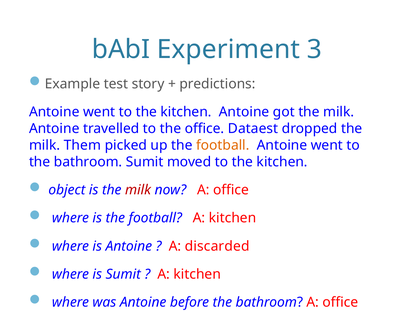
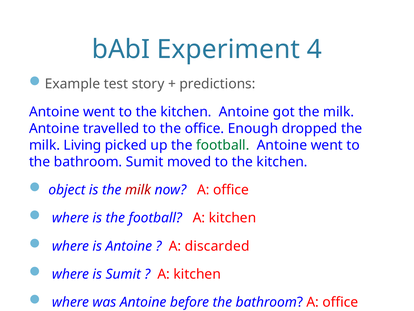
3: 3 -> 4 (314, 49)
Dataest: Dataest -> Enough (253, 128)
Them: Them -> Living (82, 145)
football colour: orange -> green (223, 145)
